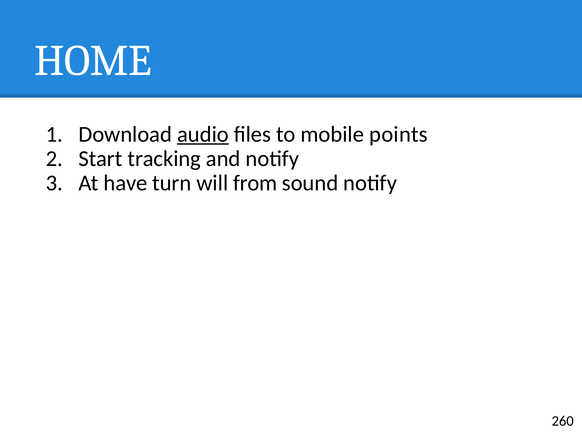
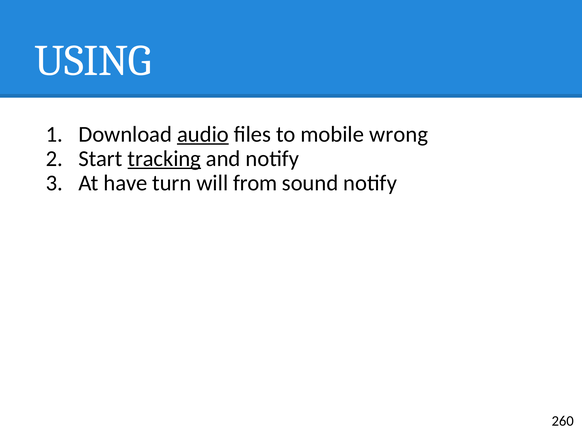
HOME: HOME -> USING (93, 61)
points: points -> wrong (399, 134)
tracking underline: none -> present (164, 158)
